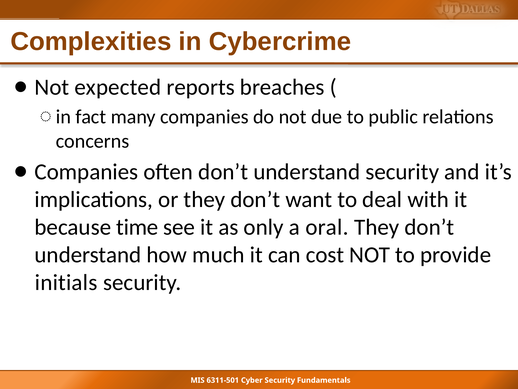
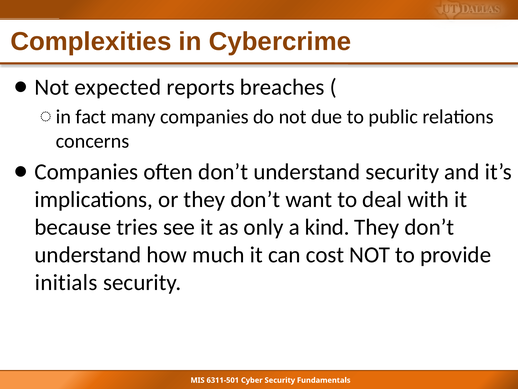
time: time -> tries (137, 227)
oral: oral -> kind (327, 227)
